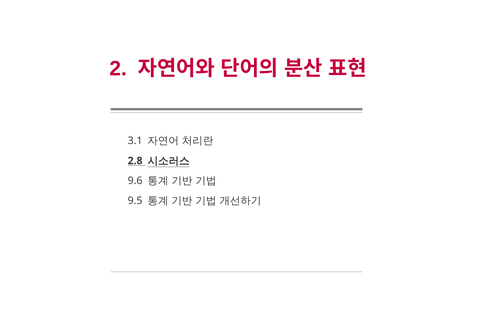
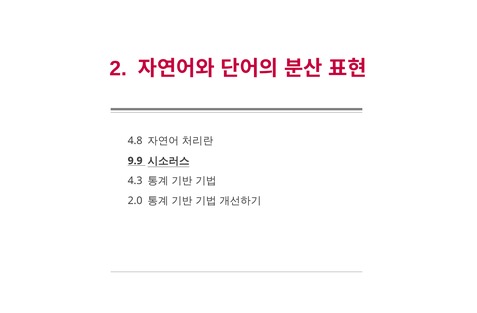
3.1: 3.1 -> 4.8 (135, 141)
2.8: 2.8 -> 9.9 (135, 161)
9.6: 9.6 -> 4.3 (135, 181)
9.5: 9.5 -> 2.0 (135, 201)
